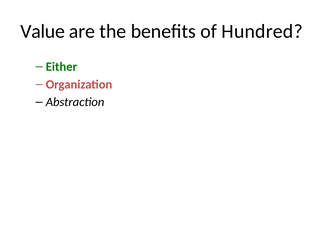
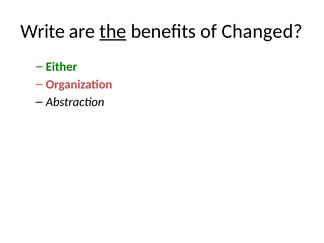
Value: Value -> Write (43, 31)
the underline: none -> present (113, 31)
Hundred: Hundred -> Changed (262, 31)
